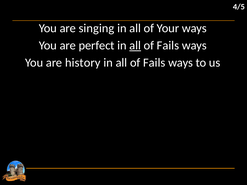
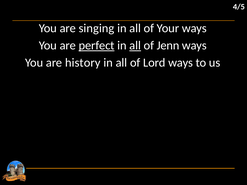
perfect underline: none -> present (97, 46)
Fails: Fails -> Jenn (168, 46)
Fails: Fails -> Lord (154, 63)
